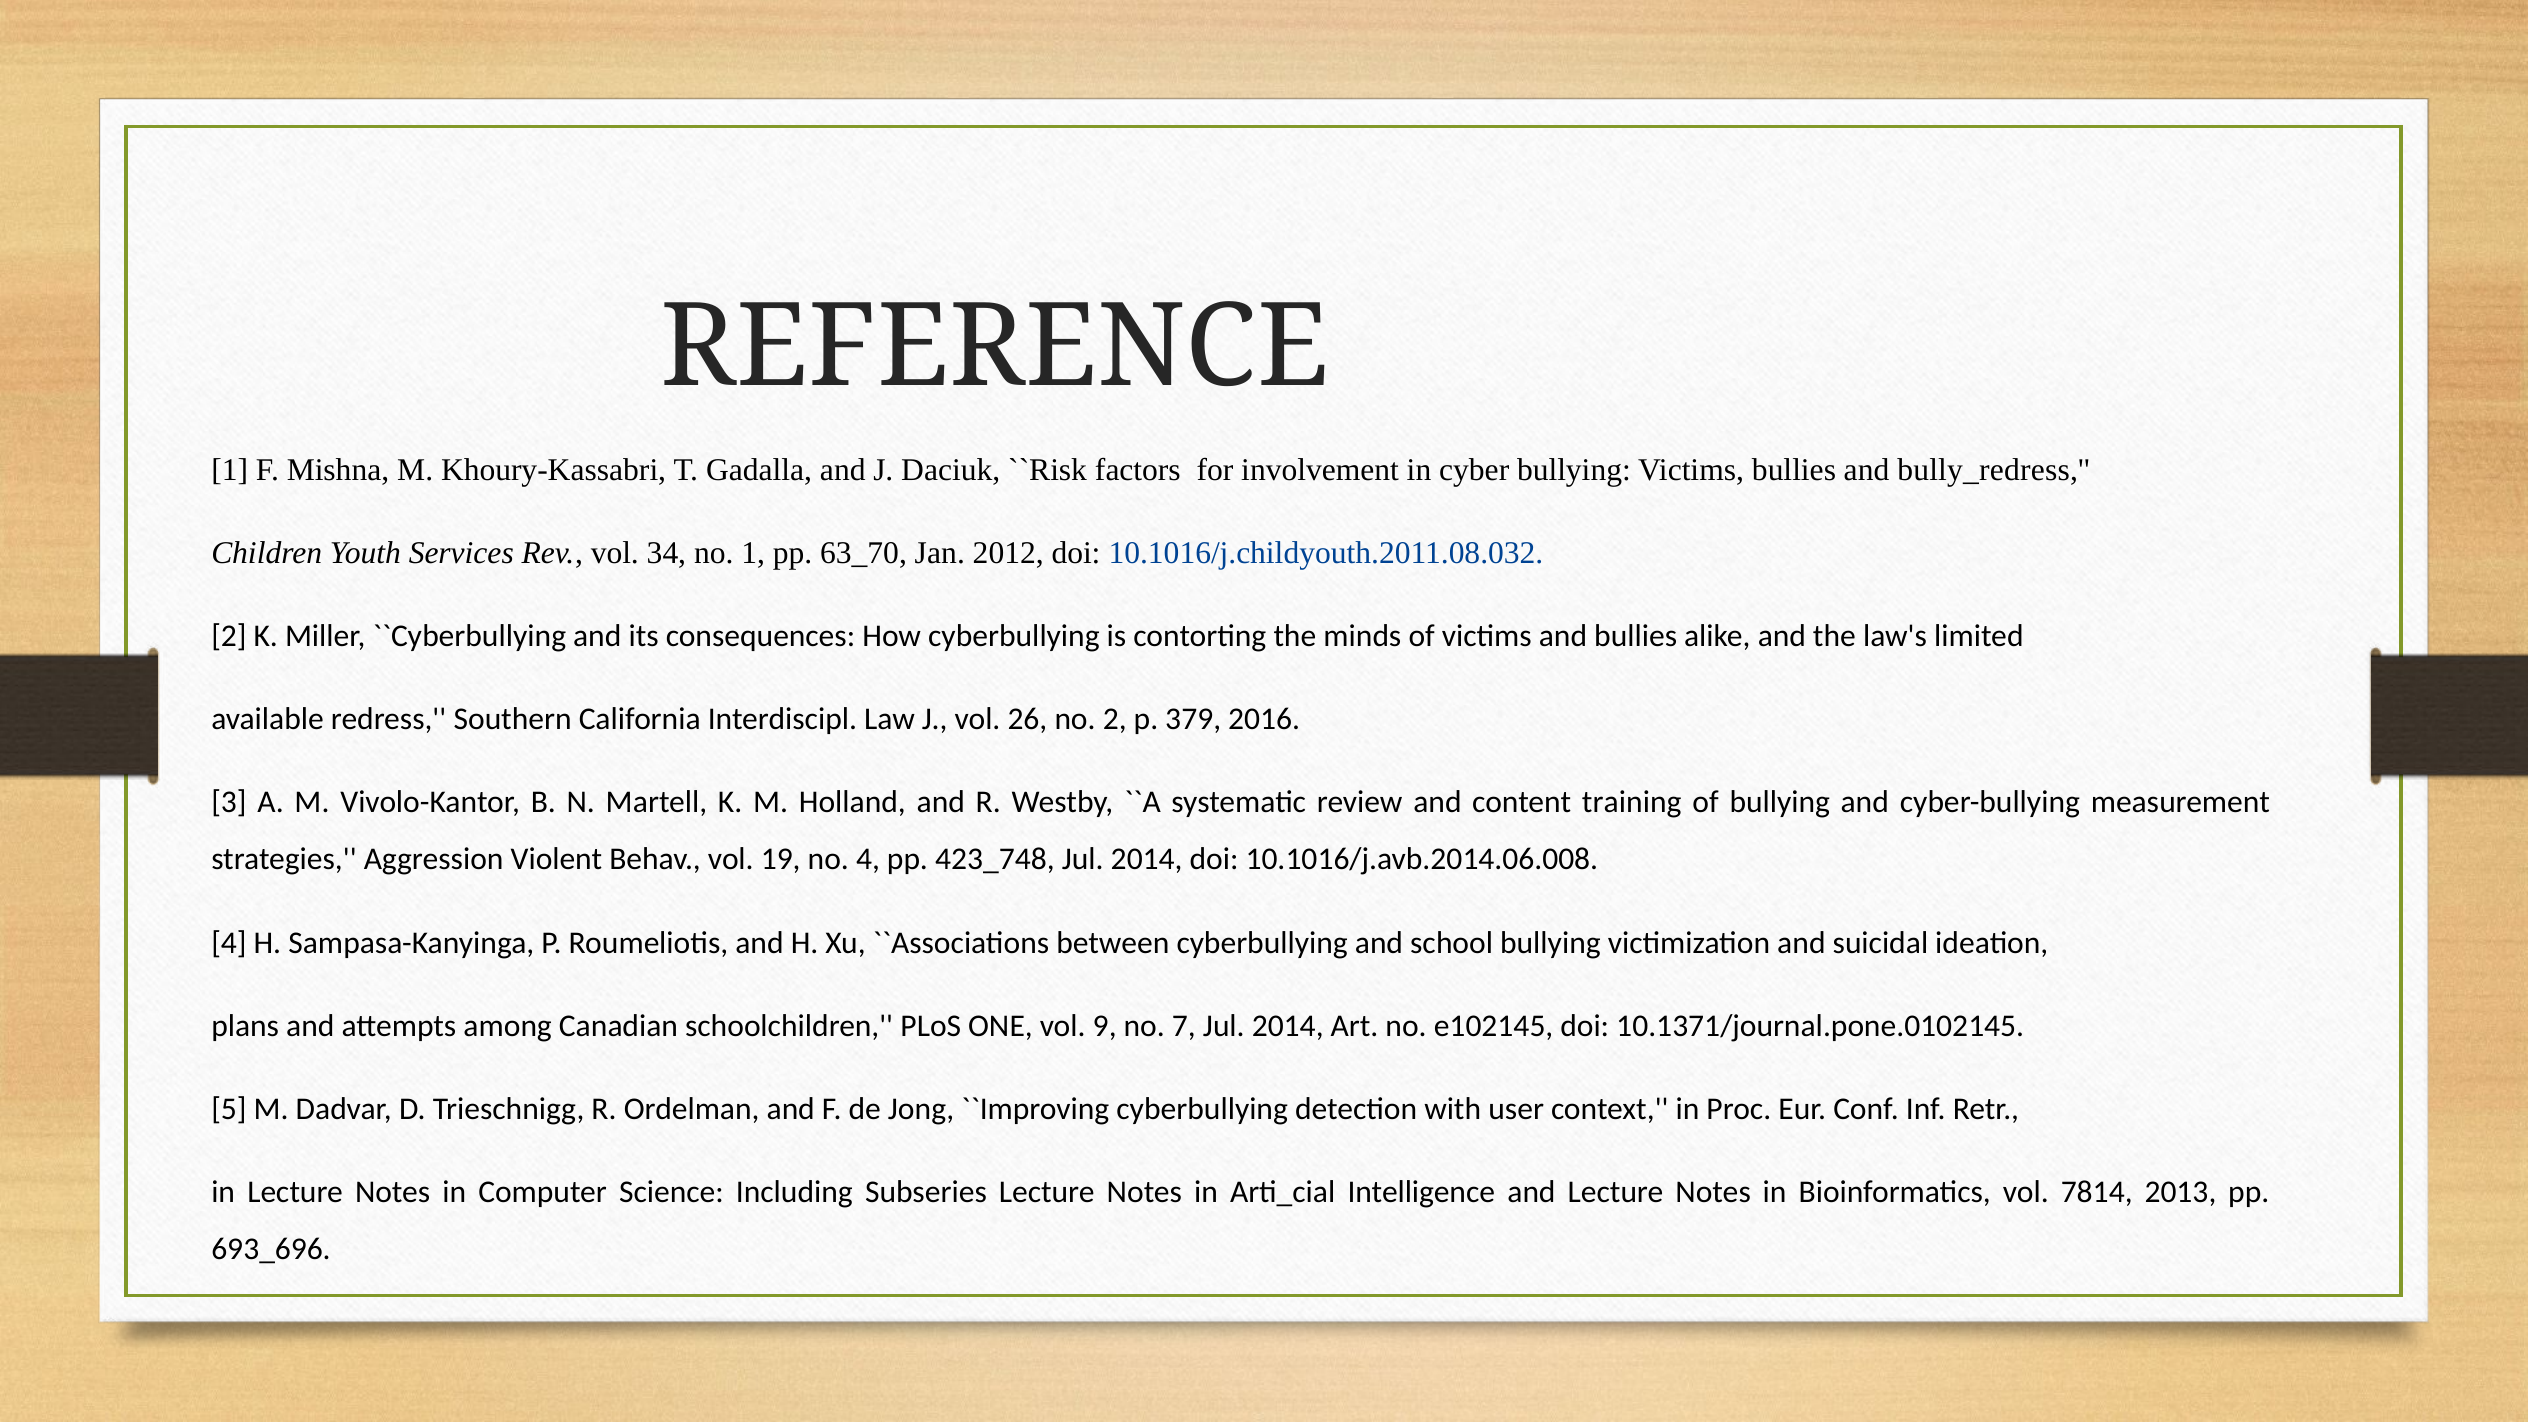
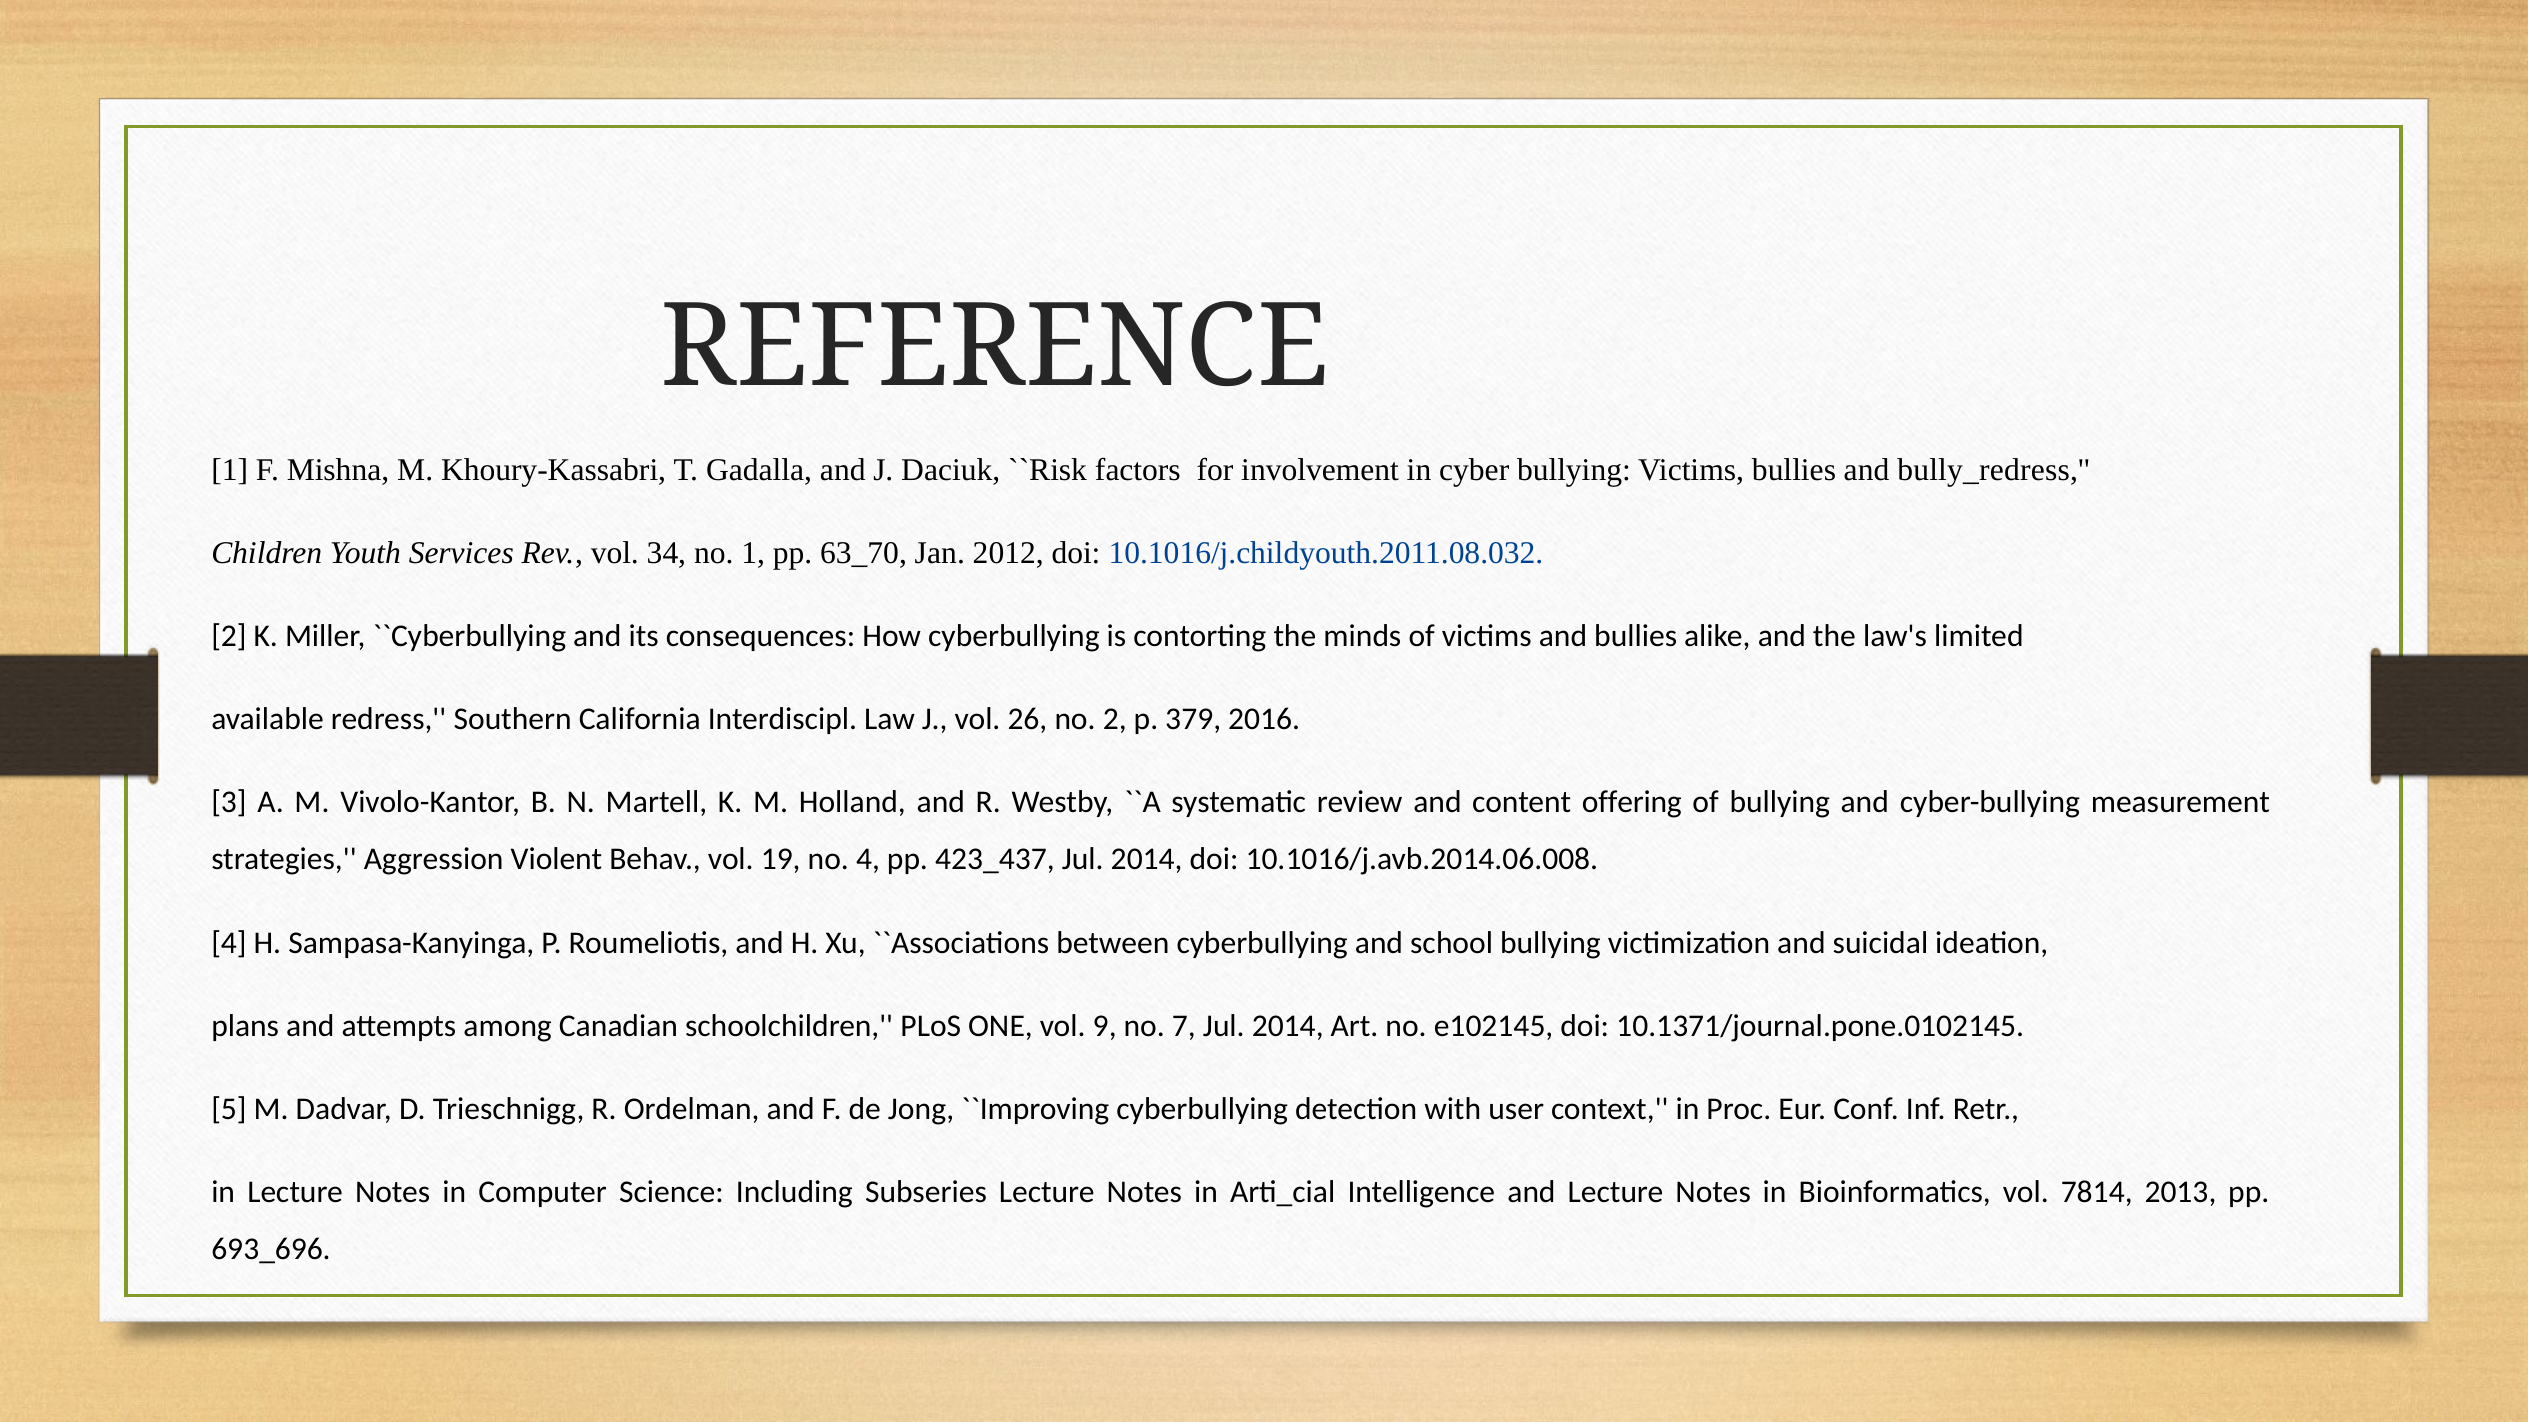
training: training -> offering (1632, 803)
423_748: 423_748 -> 423_437 (995, 859)
